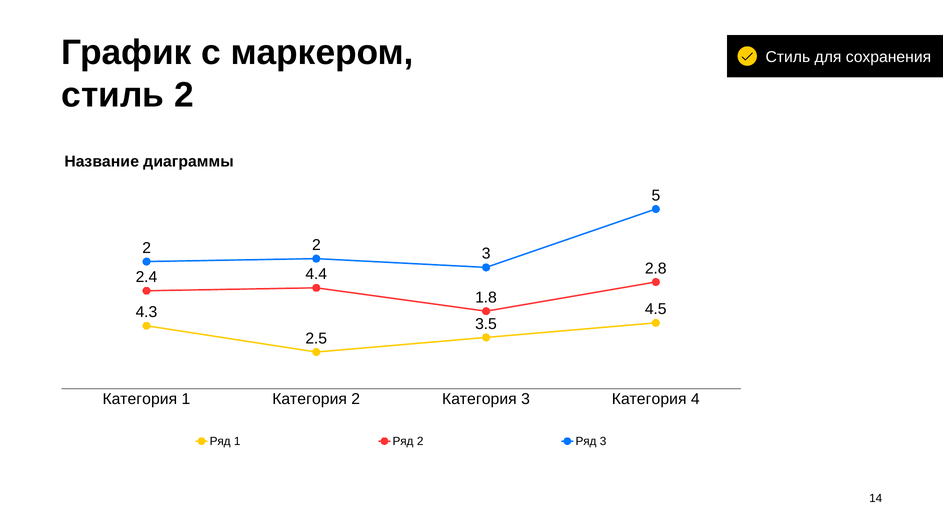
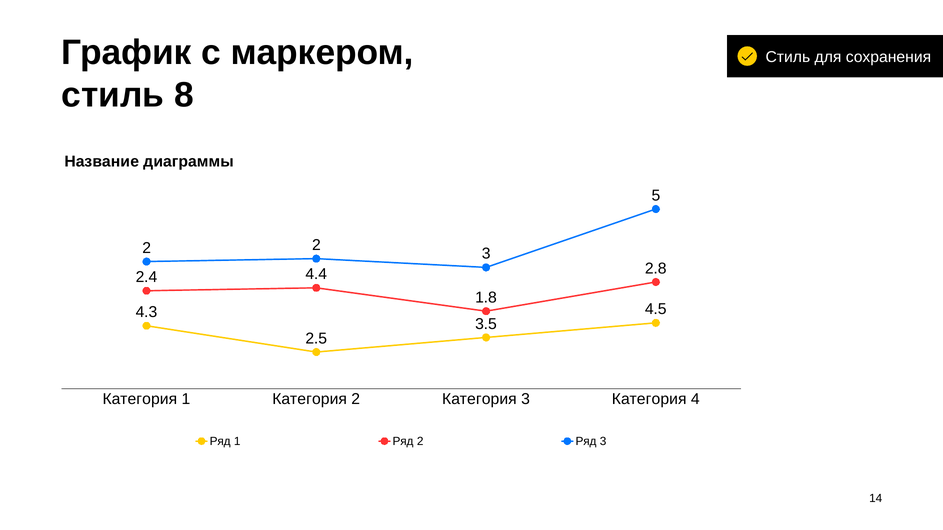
стиль 2: 2 -> 8 (184, 95)
